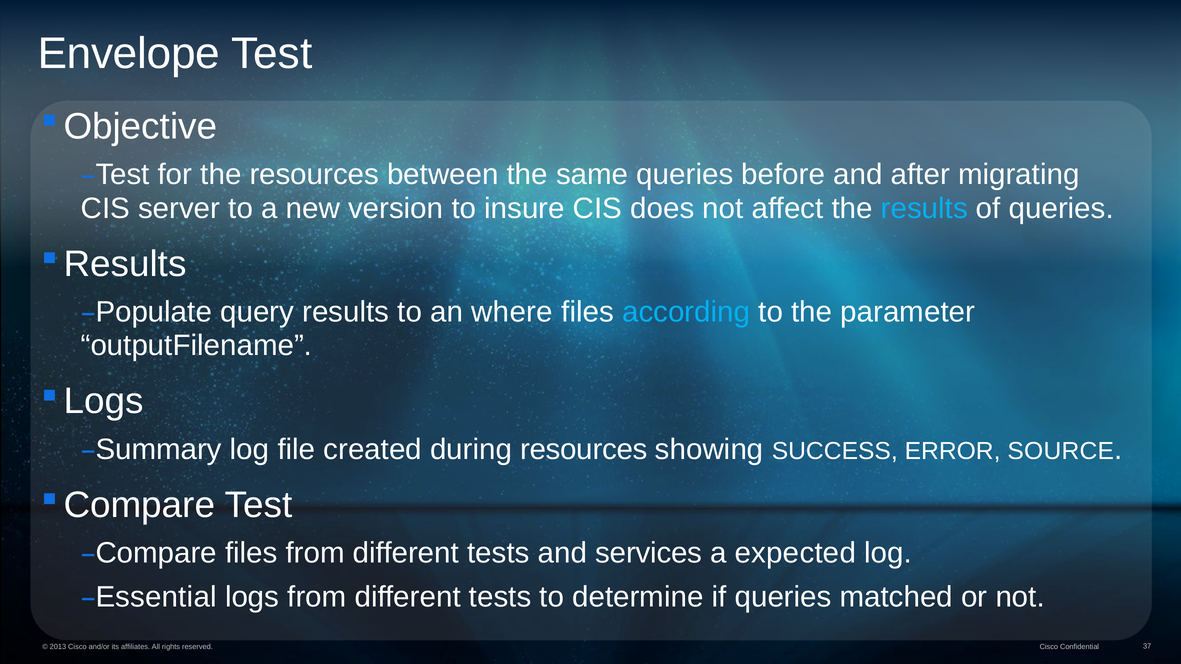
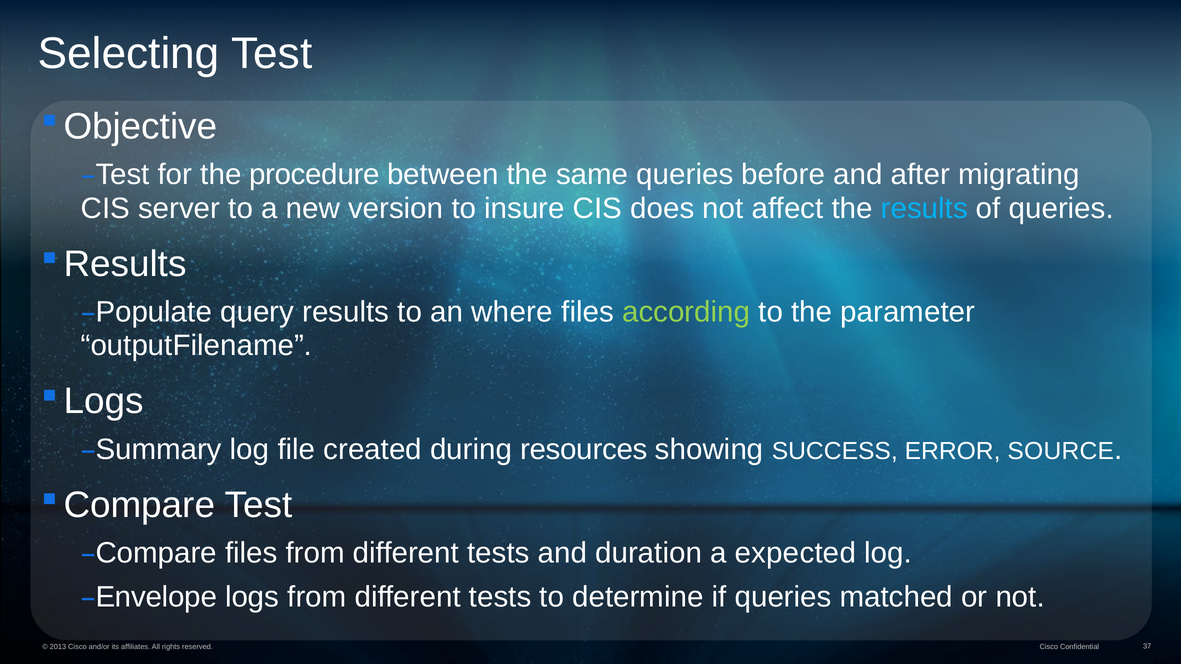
Envelope: Envelope -> Selecting (129, 54)
the resources: resources -> procedure (314, 175)
according colour: light blue -> light green (686, 312)
services: services -> duration (649, 554)
Essential: Essential -> Envelope (156, 597)
